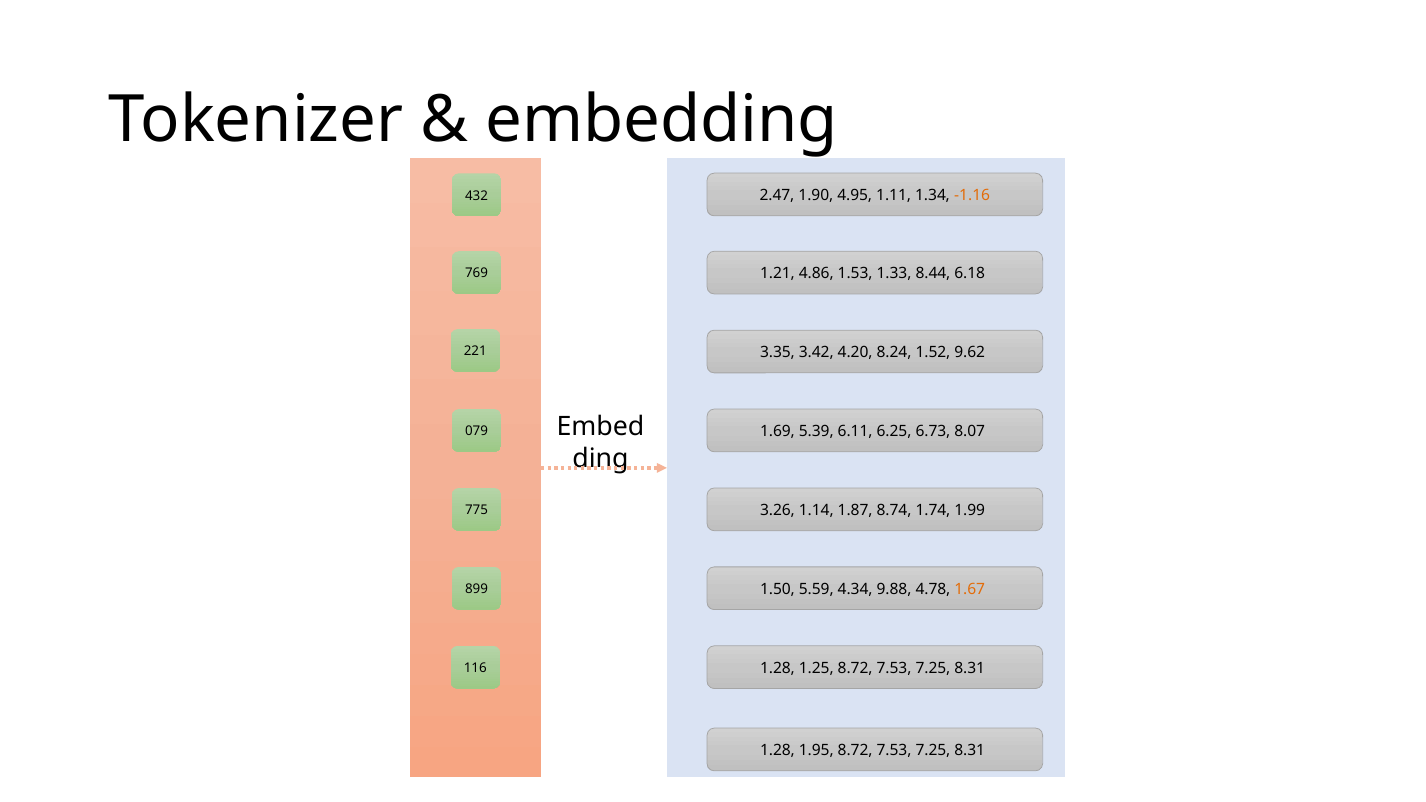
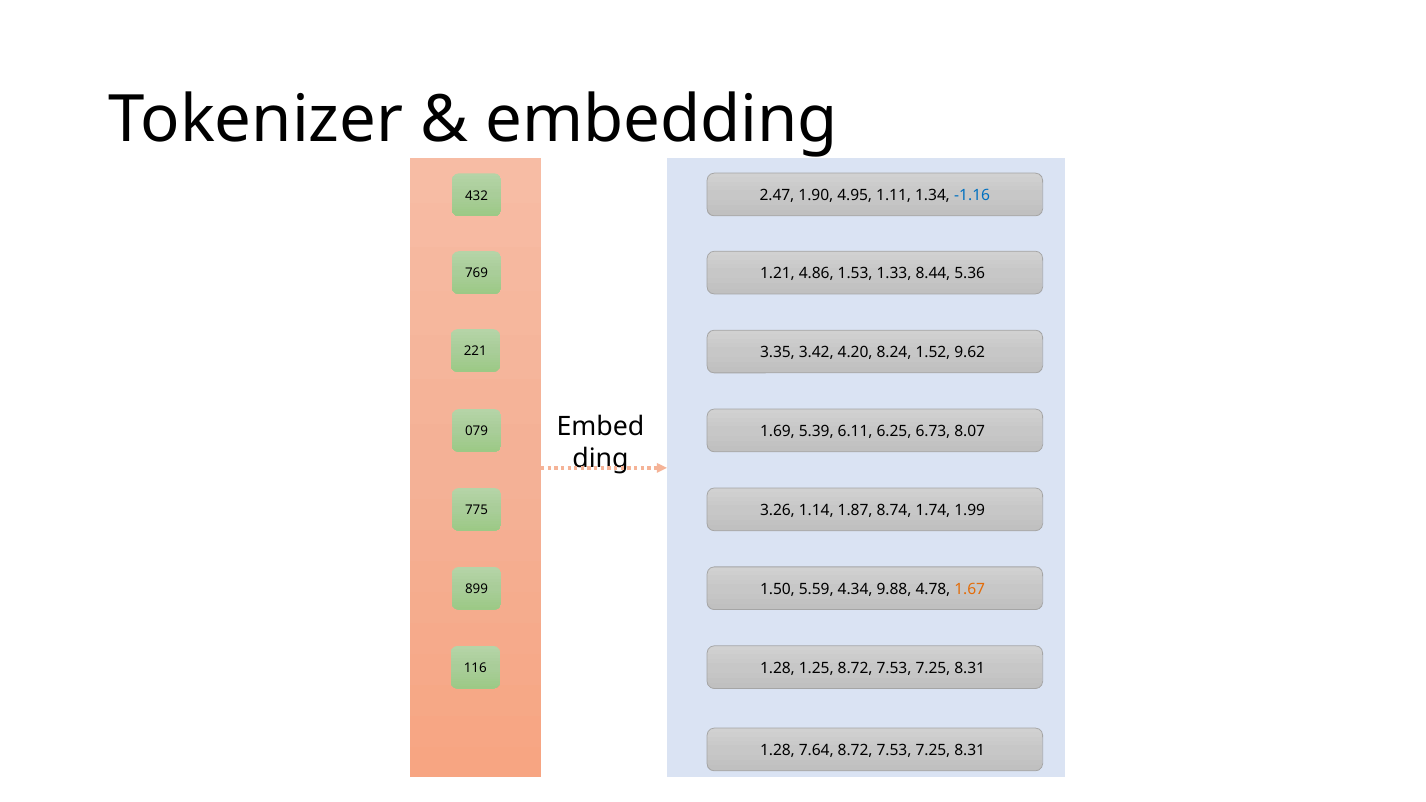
-1.16 colour: orange -> blue (972, 196)
6.18: 6.18 -> 5.36 (970, 274)
1.95: 1.95 -> 7.64 (816, 751)
